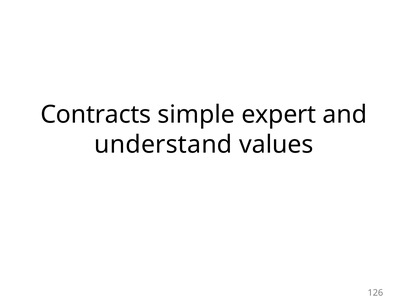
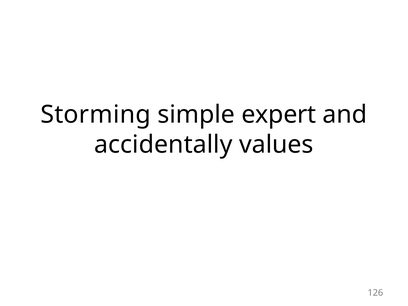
Contracts: Contracts -> Storming (96, 115)
understand: understand -> accidentally (163, 145)
